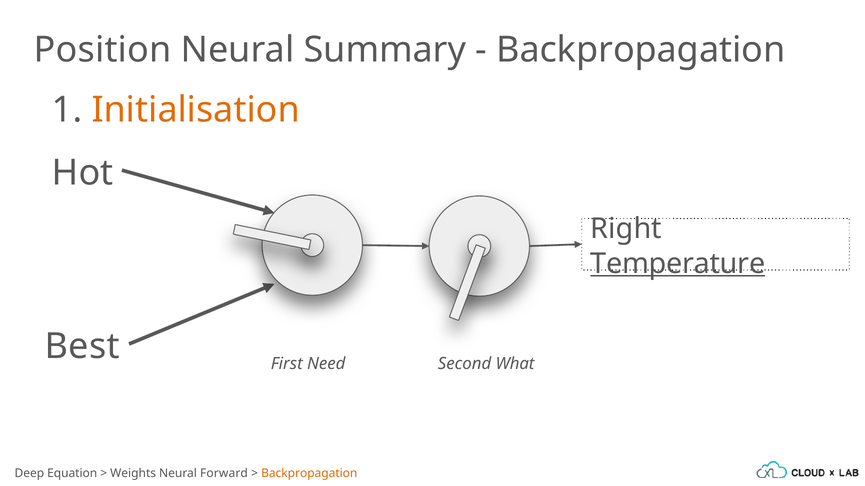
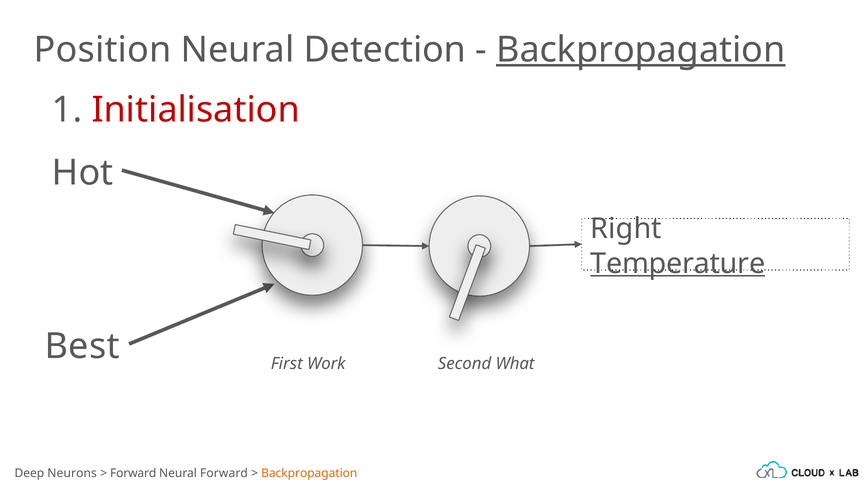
Summary: Summary -> Detection (385, 50)
Backpropagation underline: none -> present (641, 50)
Initialisation colour: orange -> red (196, 110)
Need: Need -> Work (326, 364)
Equation: Equation -> Neurons (72, 474)
Weights: Weights -> Forward (133, 474)
